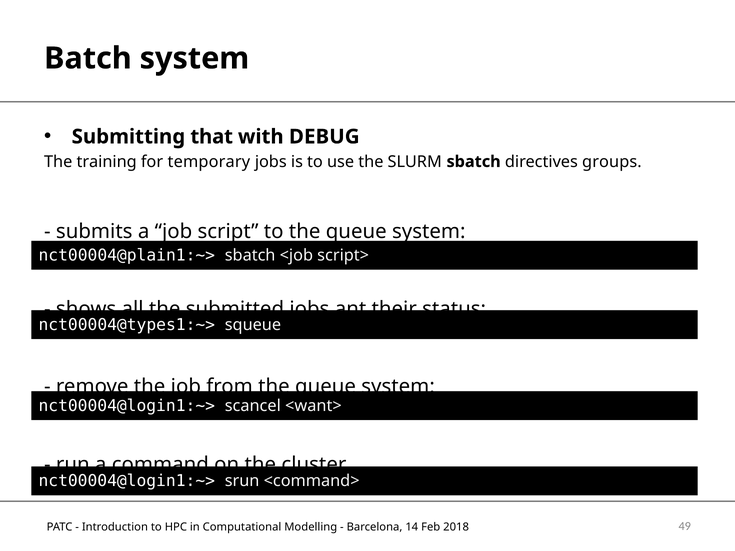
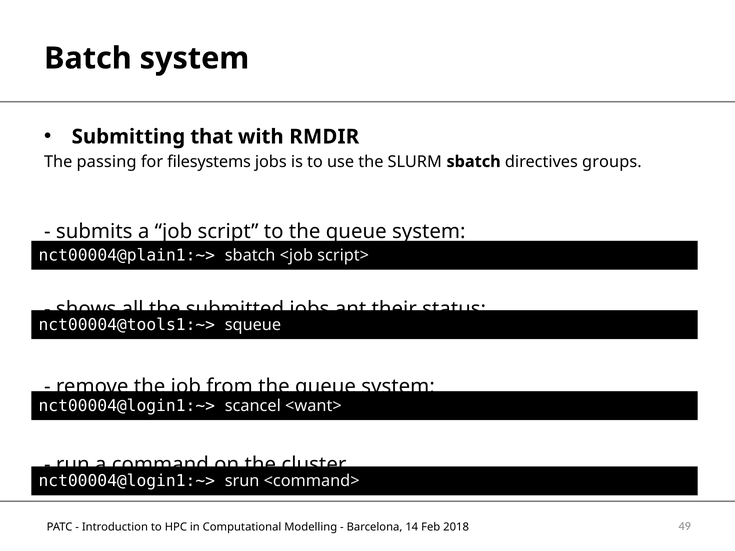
DEBUG: DEBUG -> RMDIR (324, 137)
training: training -> passing (107, 162)
temporary: temporary -> filesystems (209, 162)
nct00004@types1:~>: nct00004@types1:~> -> nct00004@tools1:~> (127, 325)
